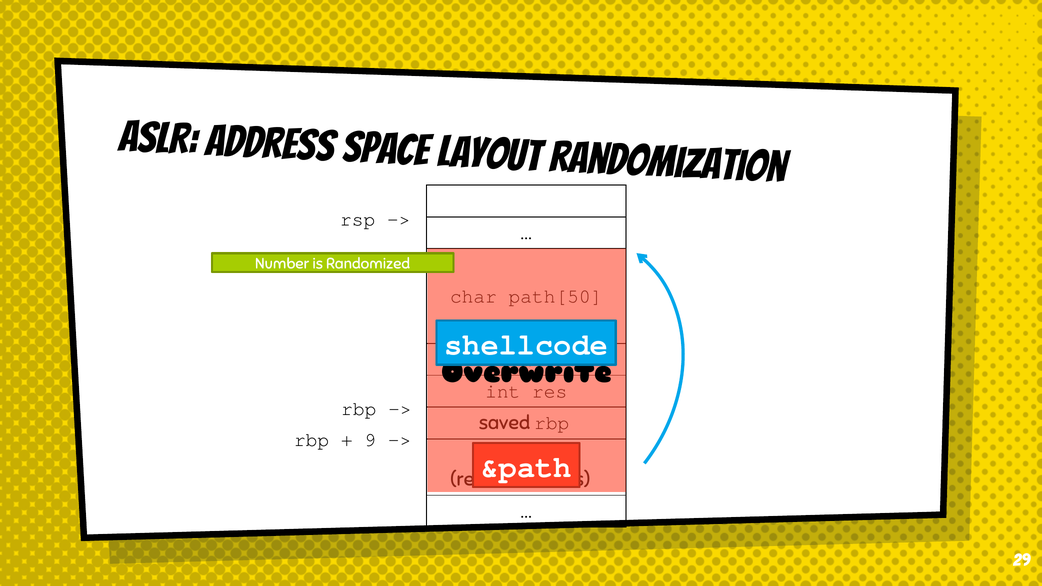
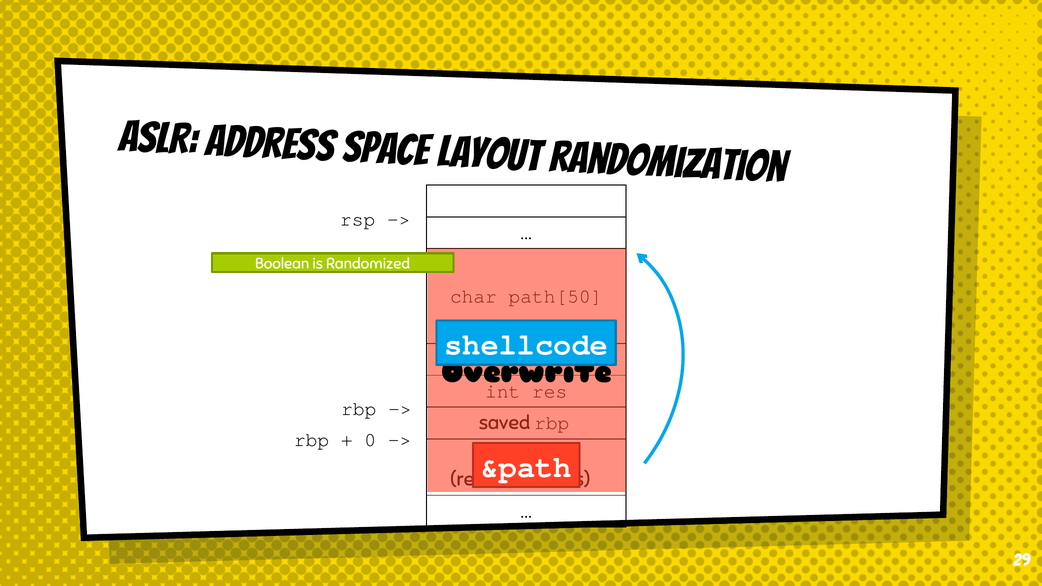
Number: Number -> Boolean (282, 264)
9: 9 -> 0 (370, 440)
